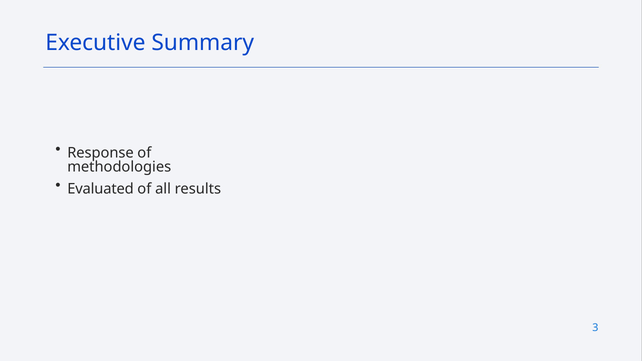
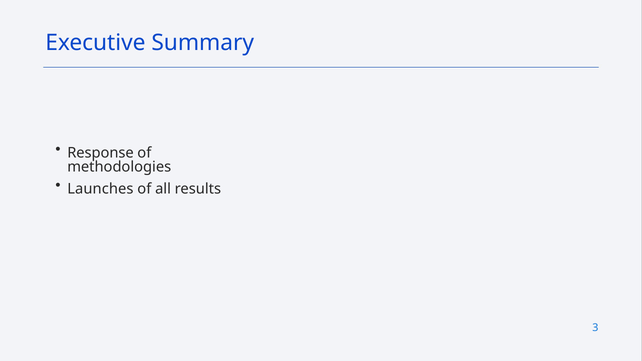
Evaluated: Evaluated -> Launches (100, 189)
